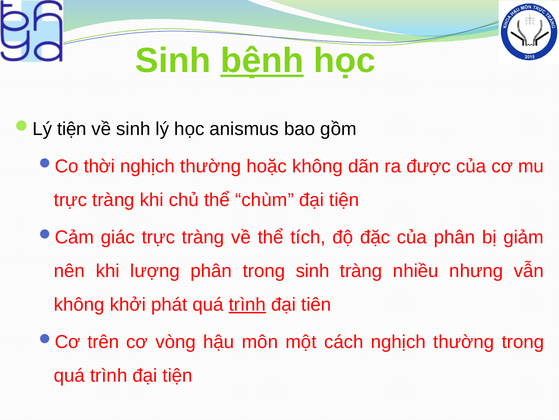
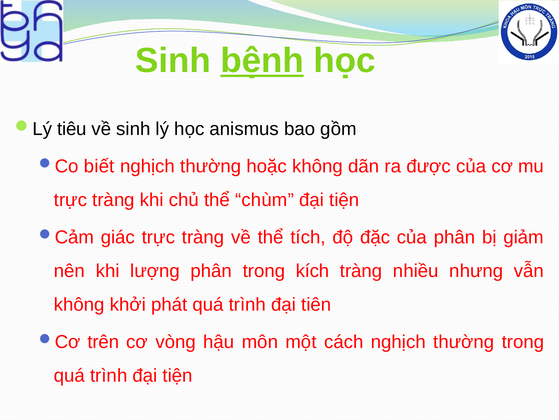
tiện: tiện -> tiêu (72, 129)
thời: thời -> biết (99, 166)
trong sinh: sinh -> kích (313, 271)
trình underline: present -> none (247, 304)
